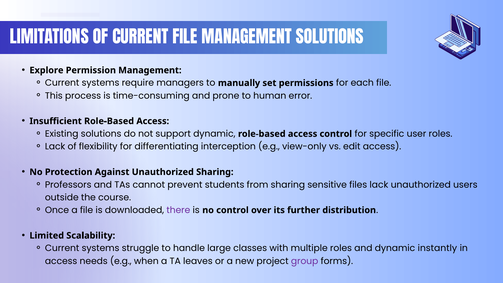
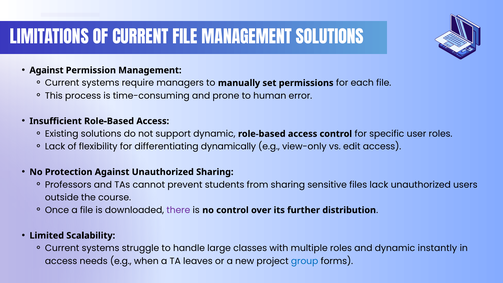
Explore: Explore -> Against (47, 70)
interception: interception -> dynamically (228, 147)
group colour: purple -> blue (305, 261)
